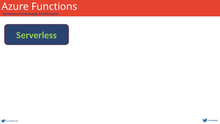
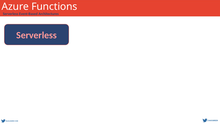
Serverless colour: light green -> pink (37, 35)
